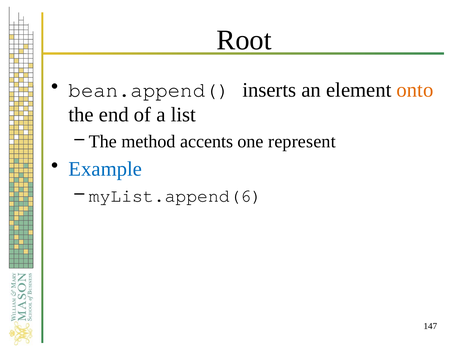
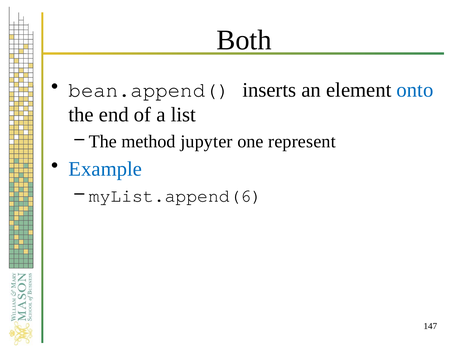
Root: Root -> Both (244, 40)
onto colour: orange -> blue (415, 90)
accents: accents -> jupyter (206, 141)
